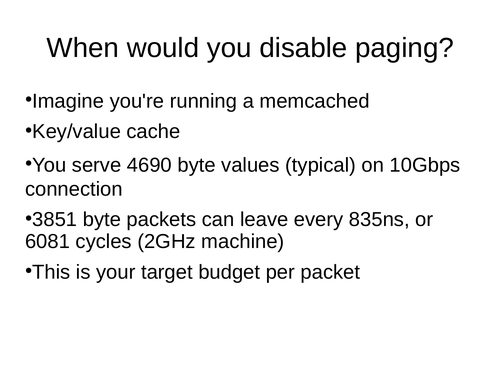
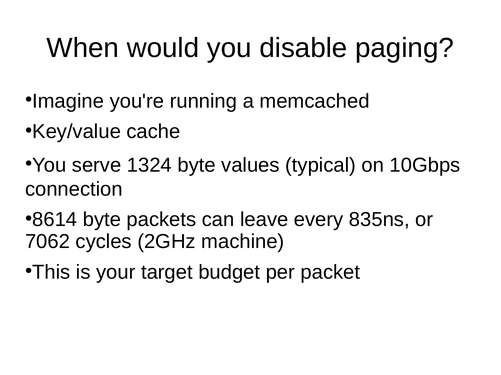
4690: 4690 -> 1324 (149, 165)
3851: 3851 -> 8614 (55, 220)
6081: 6081 -> 7062 (48, 242)
